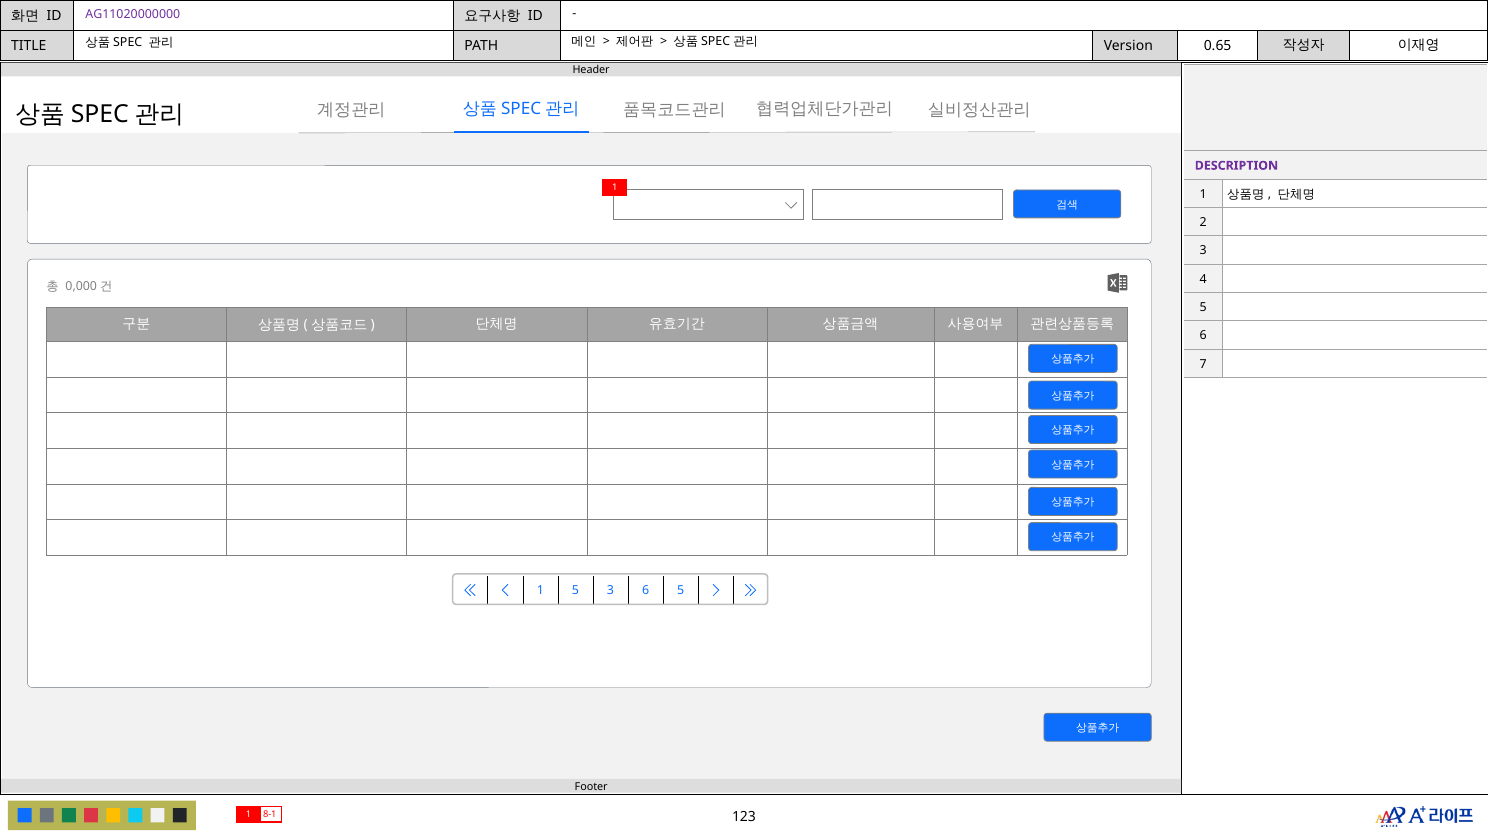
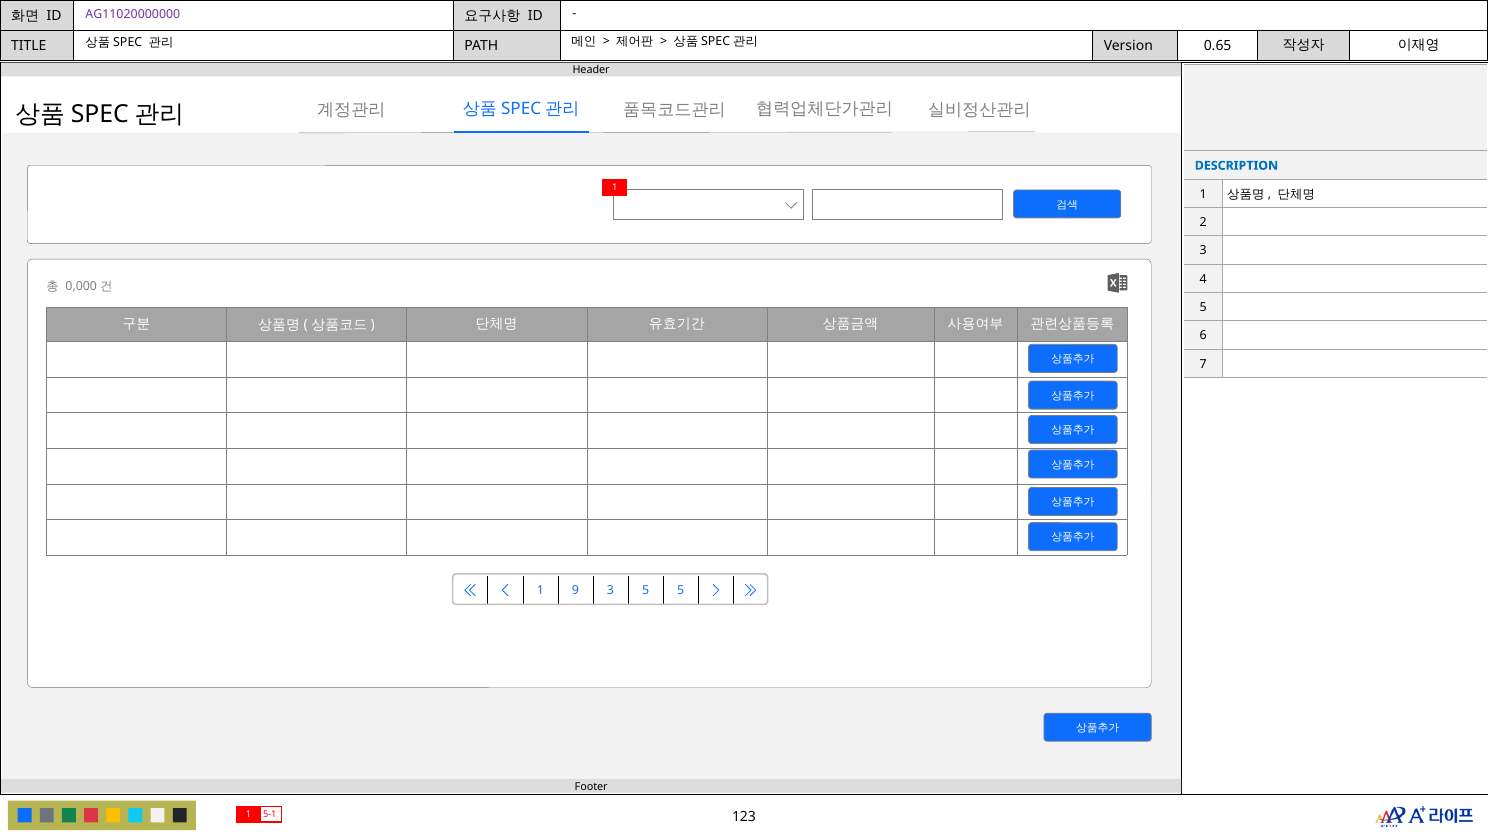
DESCRIPTION colour: purple -> blue (1236, 166)
1 5: 5 -> 9 (575, 591)
3 6: 6 -> 5 (646, 591)
8-1: 8-1 -> 5-1 (270, 815)
